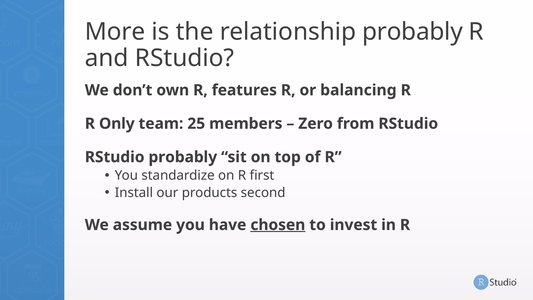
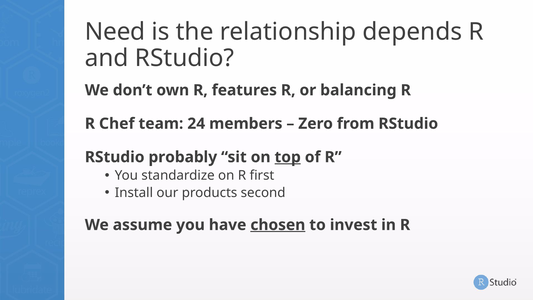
More: More -> Need (115, 32)
relationship probably: probably -> depends (412, 32)
Only: Only -> Chef (117, 124)
25: 25 -> 24 (196, 124)
top underline: none -> present (288, 157)
